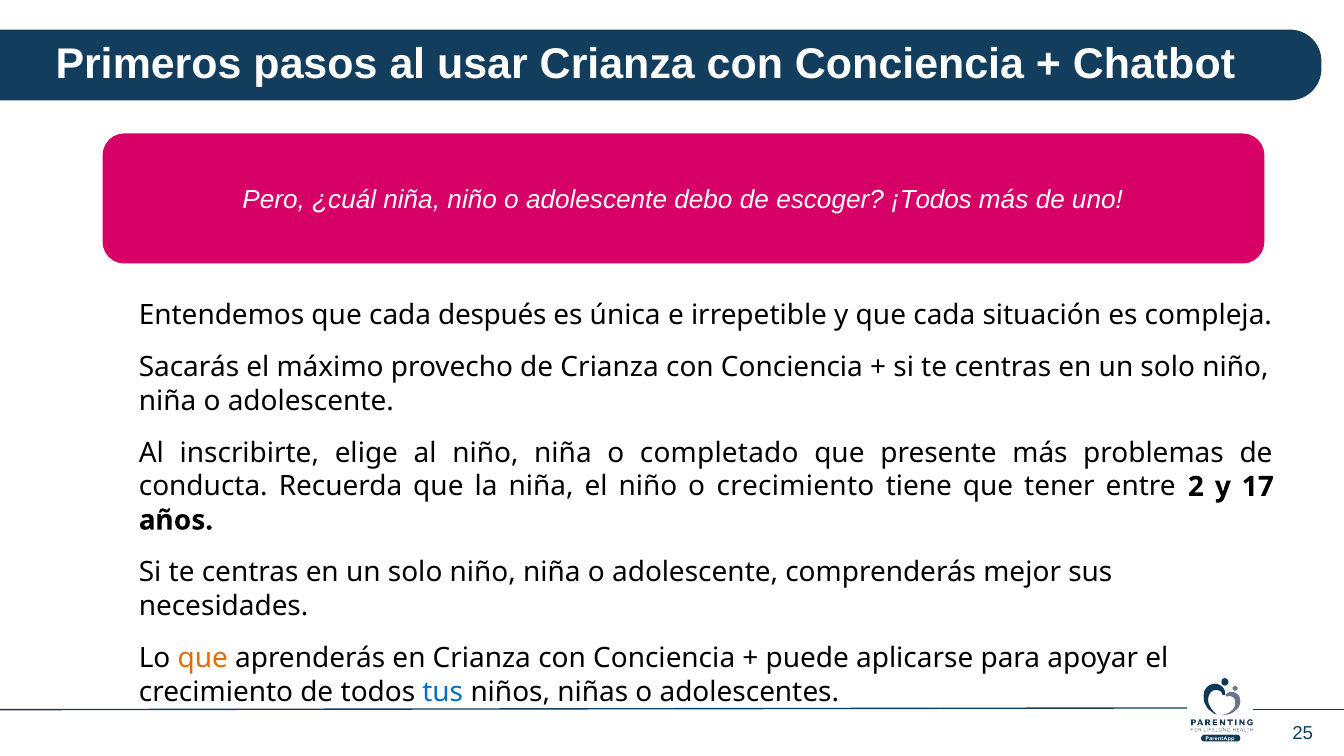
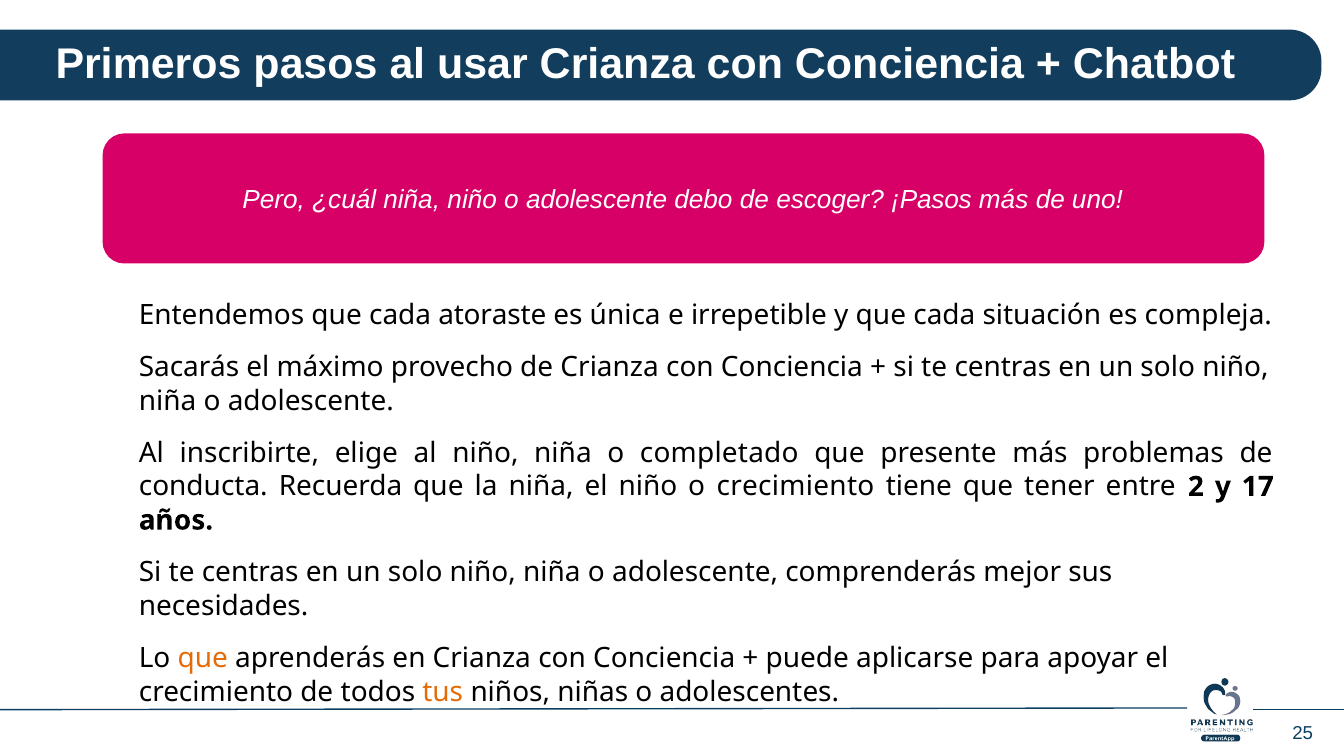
¡Todos: ¡Todos -> ¡Pasos (931, 200)
después: después -> atoraste (492, 315)
tus colour: blue -> orange (443, 692)
